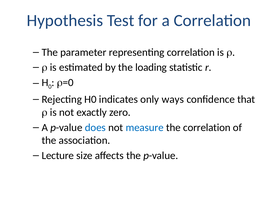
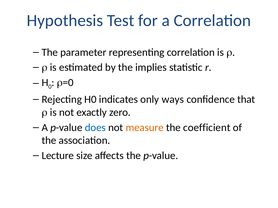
loading: loading -> implies (151, 68)
measure colour: blue -> orange (145, 128)
the correlation: correlation -> coefficient (207, 128)
